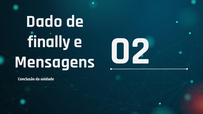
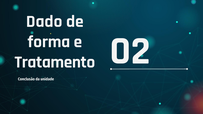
finally: finally -> forma (49, 42)
Mensagens: Mensagens -> Tratamento (55, 62)
